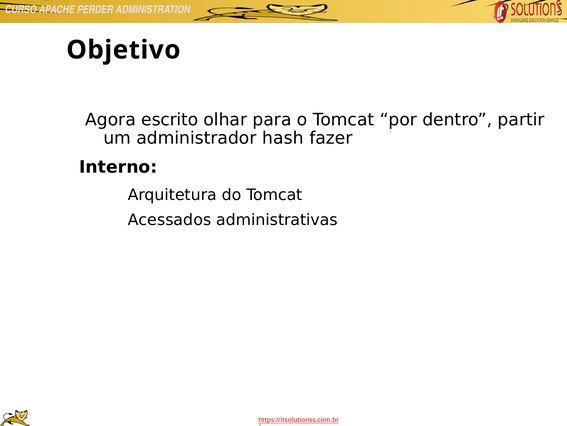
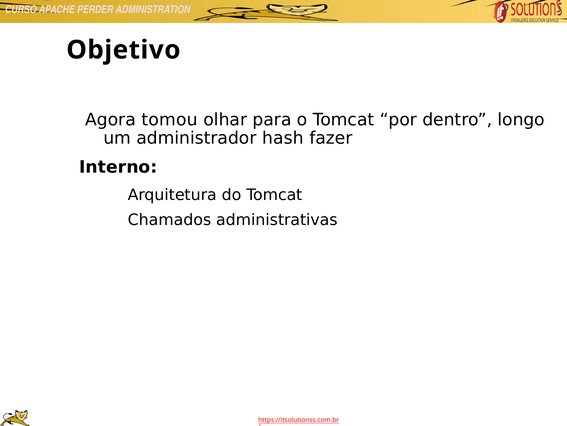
escrito: escrito -> tomou (170, 120)
partir: partir -> longo (521, 120)
Acessados: Acessados -> Chamados (170, 220)
